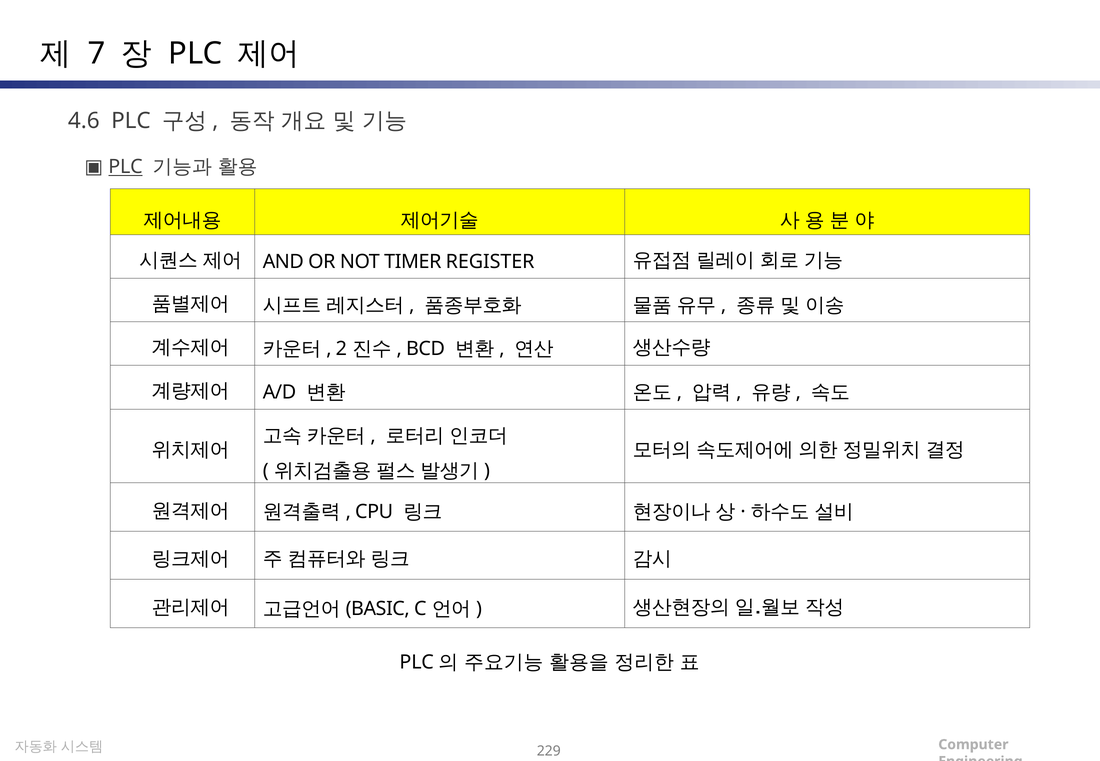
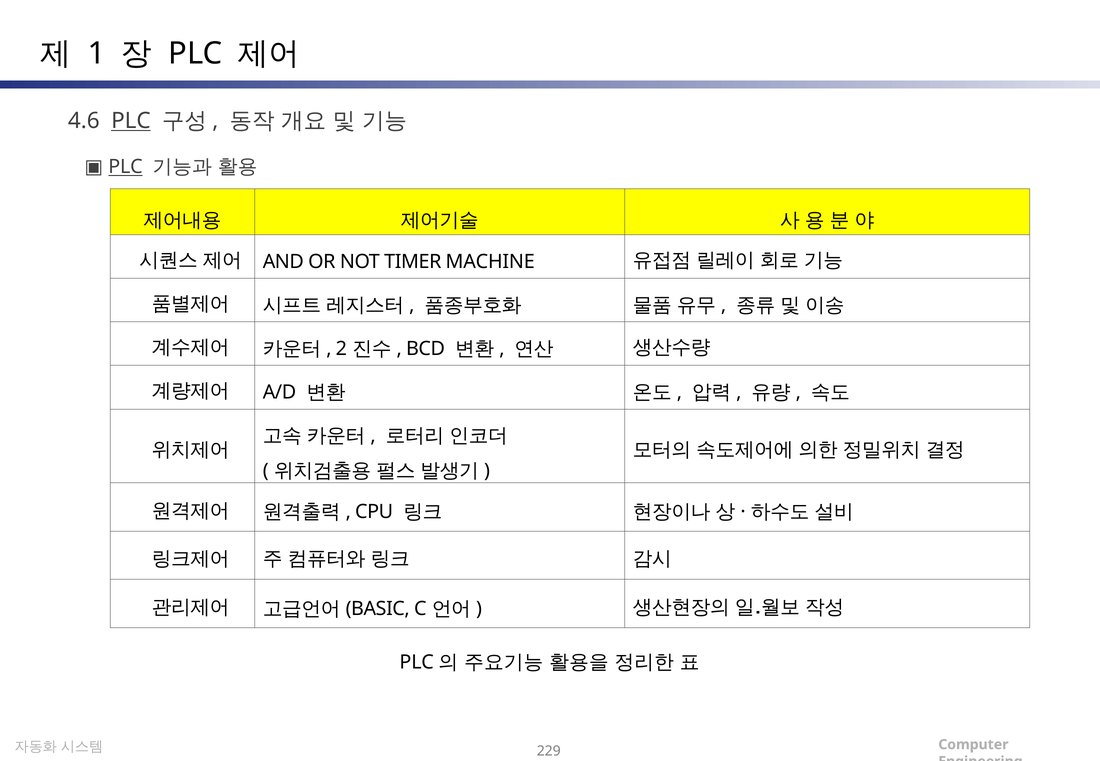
7: 7 -> 1 (97, 54)
PLC underline: none -> present (131, 121)
REGISTER: REGISTER -> MACHINE (490, 262)
